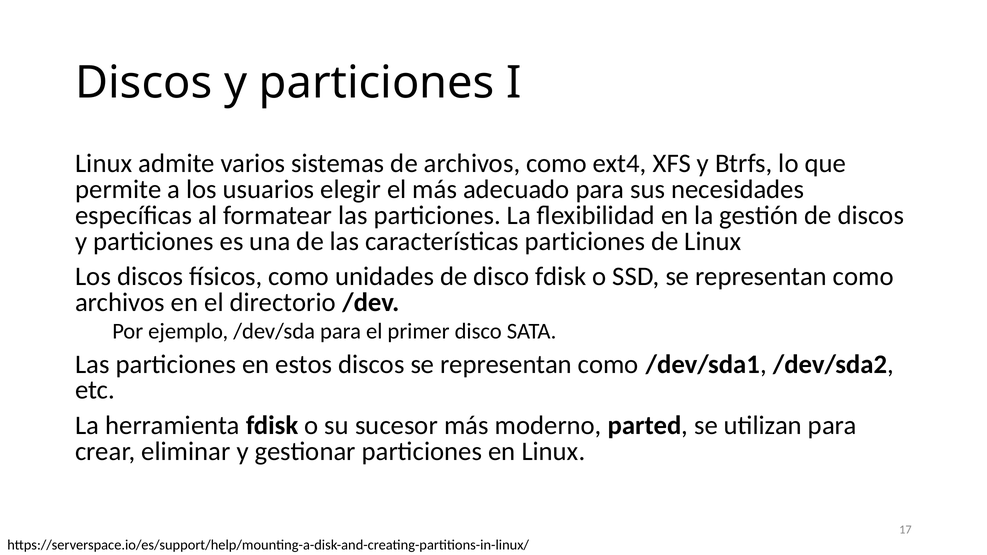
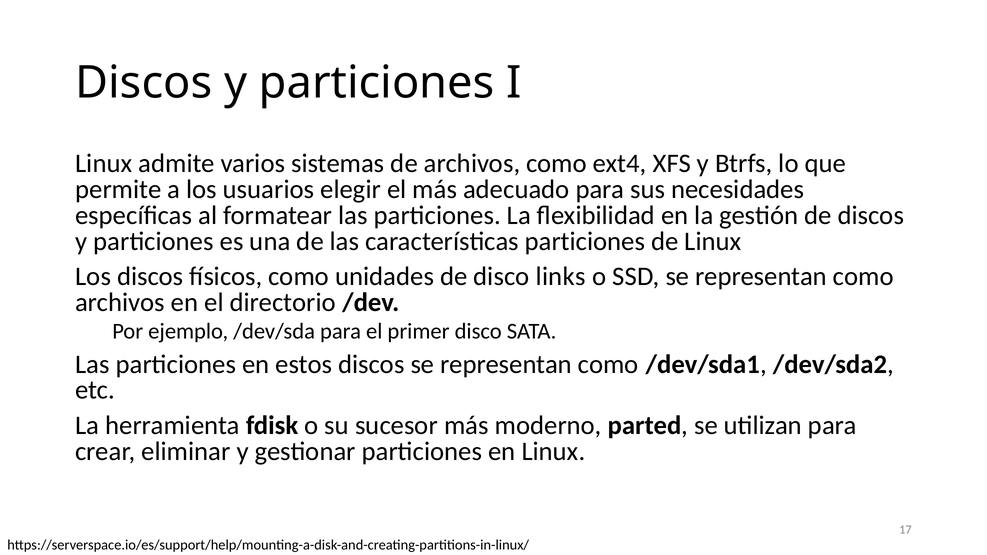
disco fdisk: fdisk -> links (561, 277)
